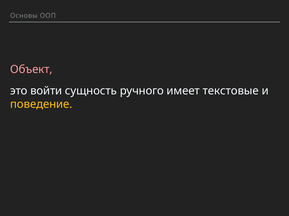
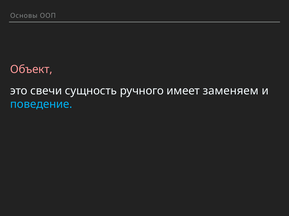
войти: войти -> свечи (46, 91)
текстовые: текстовые -> заменяем (231, 91)
поведение colour: yellow -> light blue (41, 105)
